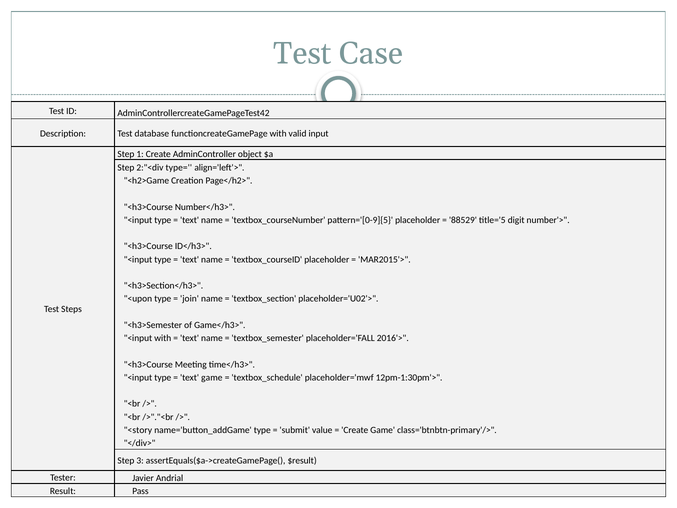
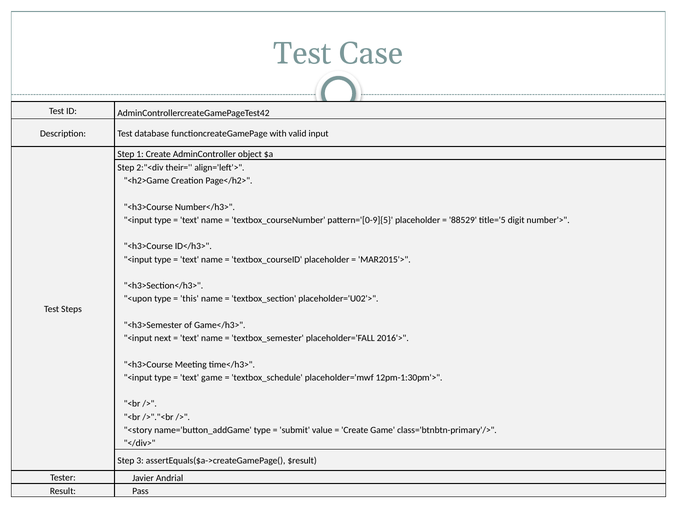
type=: type= -> their= (179, 168)
join: join -> this (190, 299)
<input with: with -> next (163, 338)
